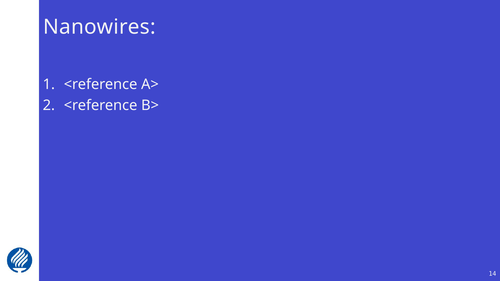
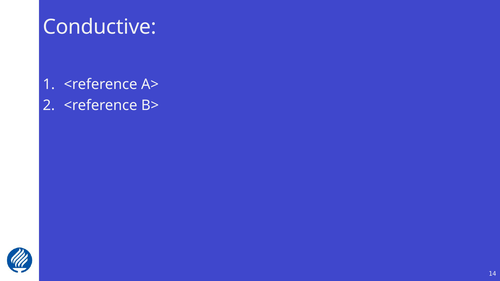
Nanowires: Nanowires -> Conductive (100, 27)
